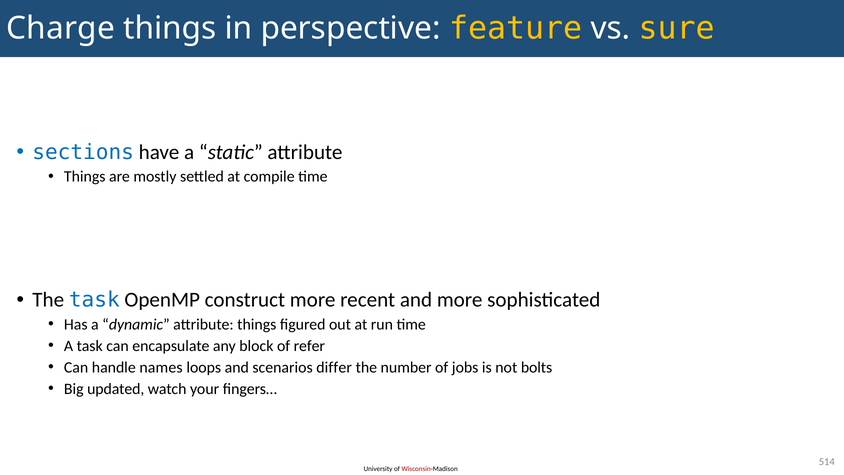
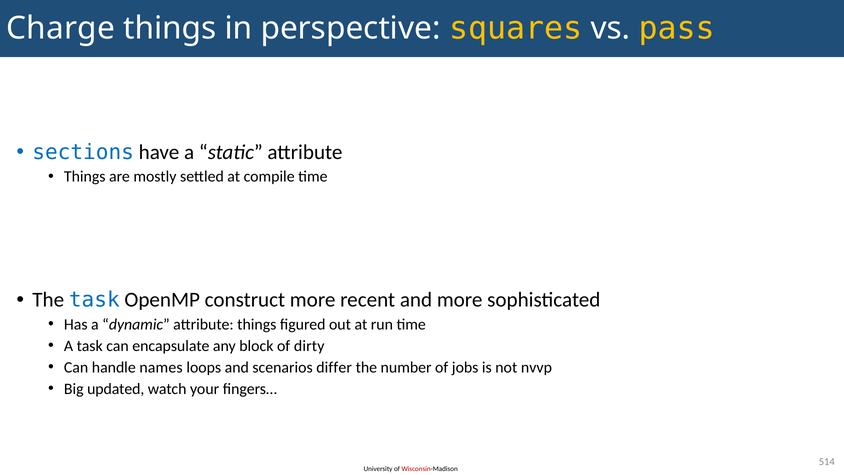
feature: feature -> squares (516, 28)
sure: sure -> pass (677, 28)
refer: refer -> dirty (309, 346)
bolts: bolts -> nvvp (536, 367)
